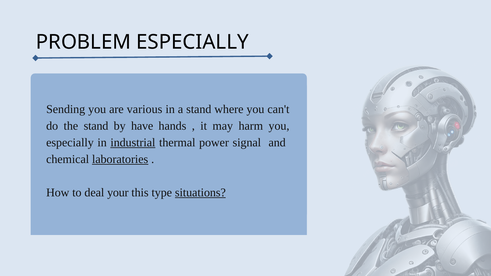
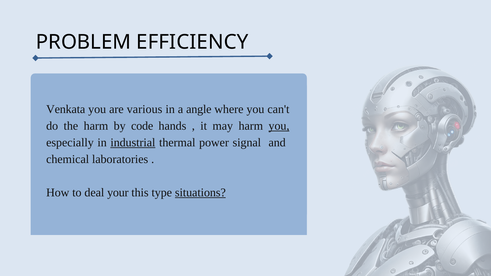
PROBLEM ESPECIALLY: ESPECIALLY -> EFFICIENCY (192, 42)
Sending: Sending -> Venkata (66, 109)
a stand: stand -> angle (199, 109)
the stand: stand -> harm (96, 126)
have: have -> code (142, 126)
you underline: none -> present (279, 126)
laboratories underline: present -> none (120, 159)
